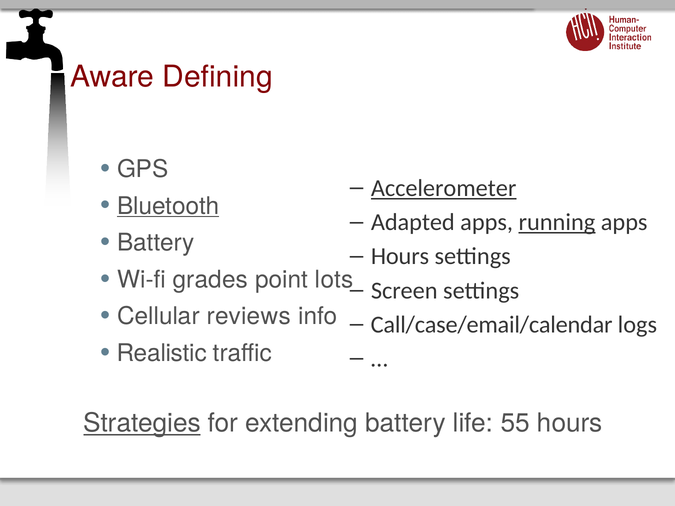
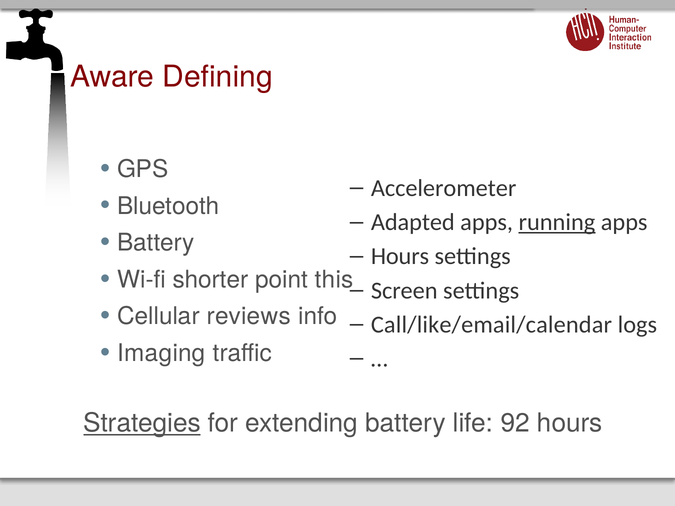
Accelerometer underline: present -> none (444, 188)
Bluetooth underline: present -> none (168, 206)
grades: grades -> shorter (210, 280)
lots: lots -> this (334, 280)
Call/case/email/calendar: Call/case/email/calendar -> Call/like/email/calendar (491, 325)
Realistic: Realistic -> Imaging (161, 353)
55: 55 -> 92 (515, 424)
